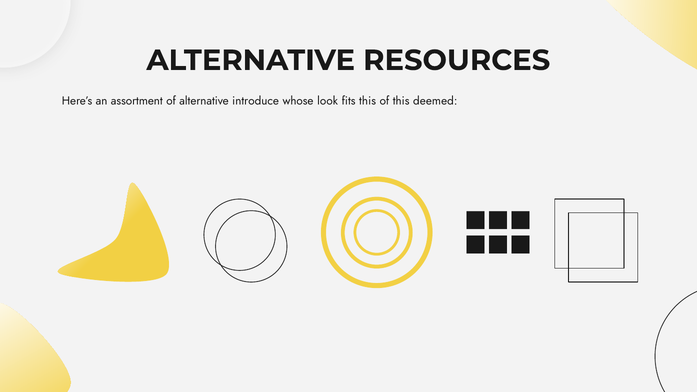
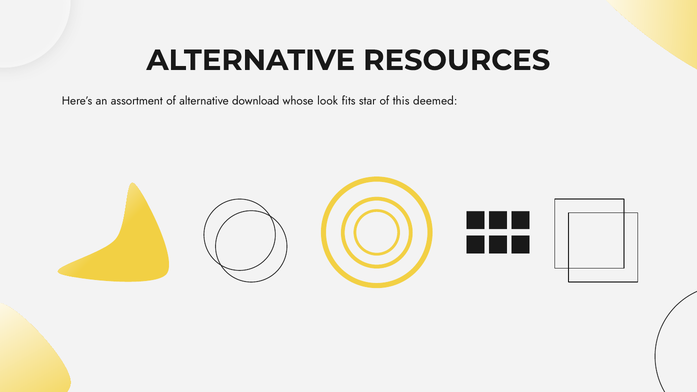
introduce: introduce -> download (256, 101)
fits this: this -> star (368, 101)
